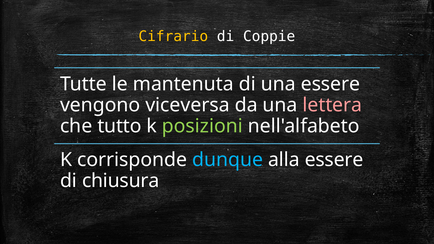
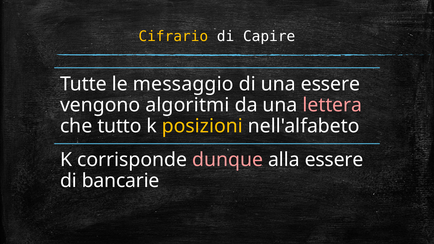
Coppie: Coppie -> Capire (269, 37)
mantenuta: mantenuta -> messaggio (183, 84)
viceversa: viceversa -> algoritmi (187, 105)
posizioni colour: light green -> yellow (202, 126)
dunque colour: light blue -> pink (228, 160)
chiusura: chiusura -> bancarie (121, 181)
